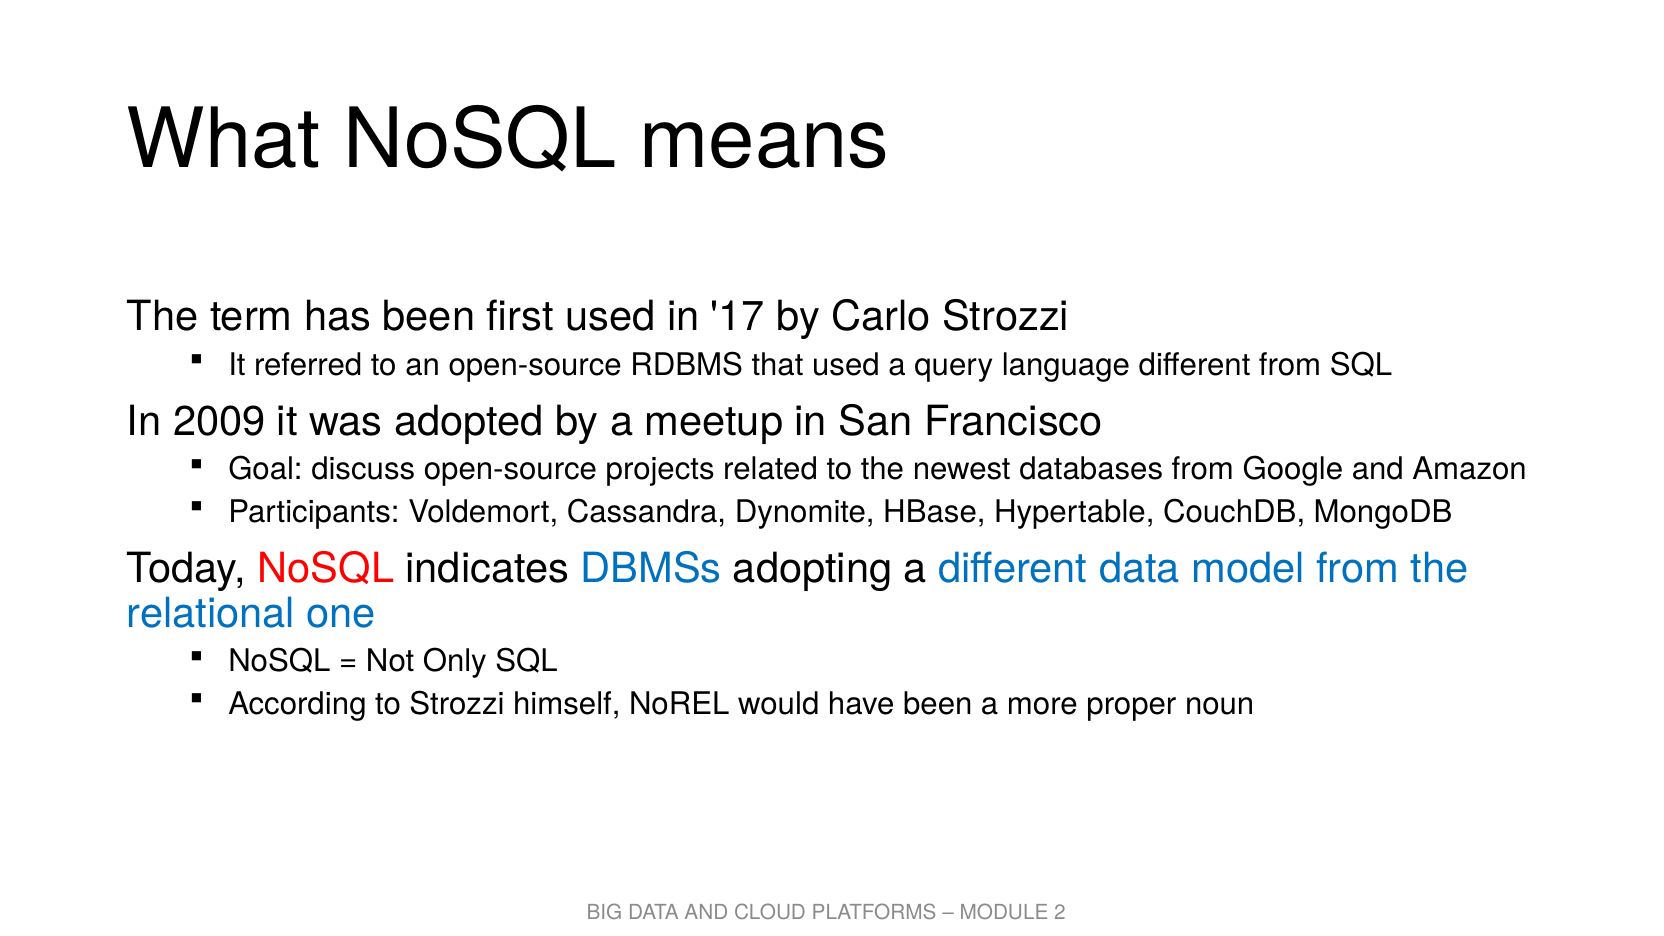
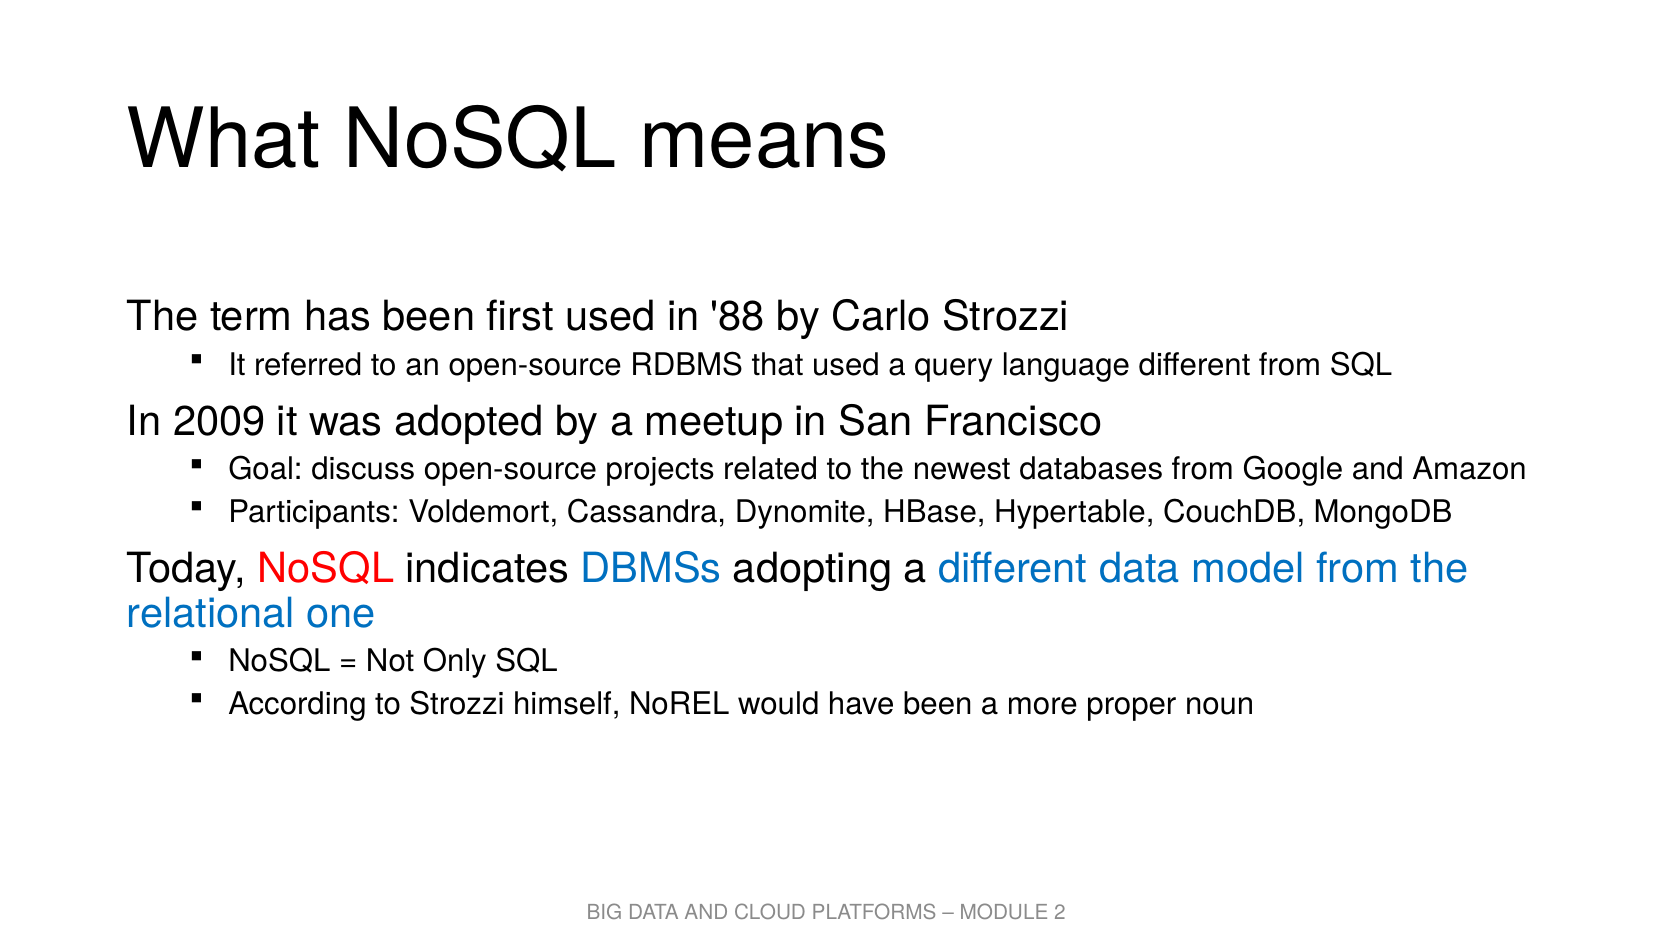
17: 17 -> 88 (738, 317)
